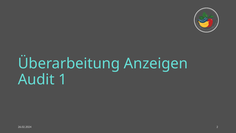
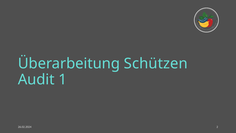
Anzeigen: Anzeigen -> Schützen (156, 63)
